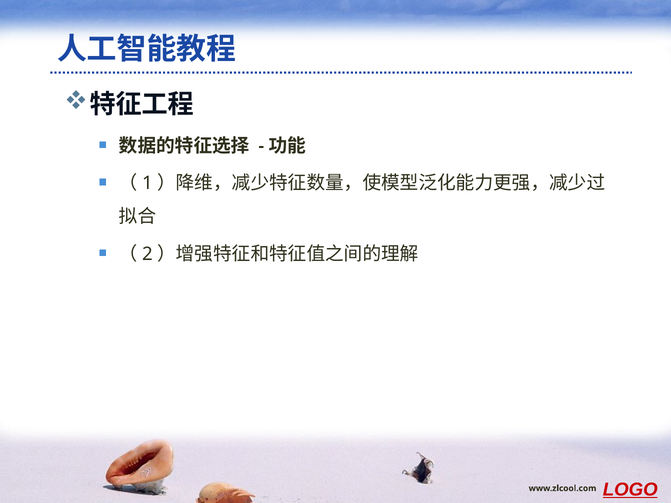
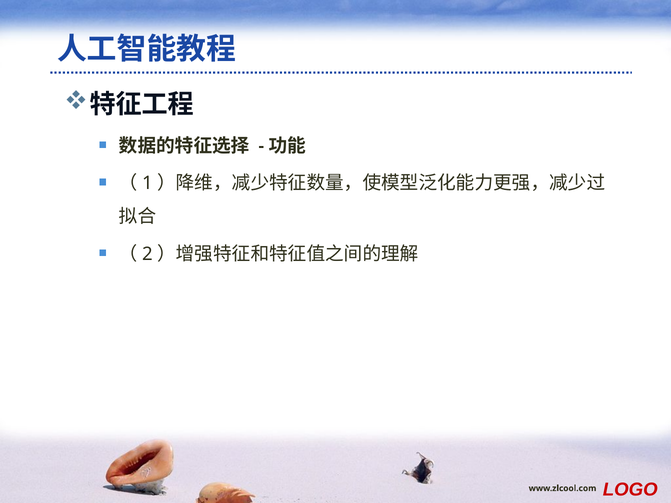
LOGO underline: present -> none (630, 490)
